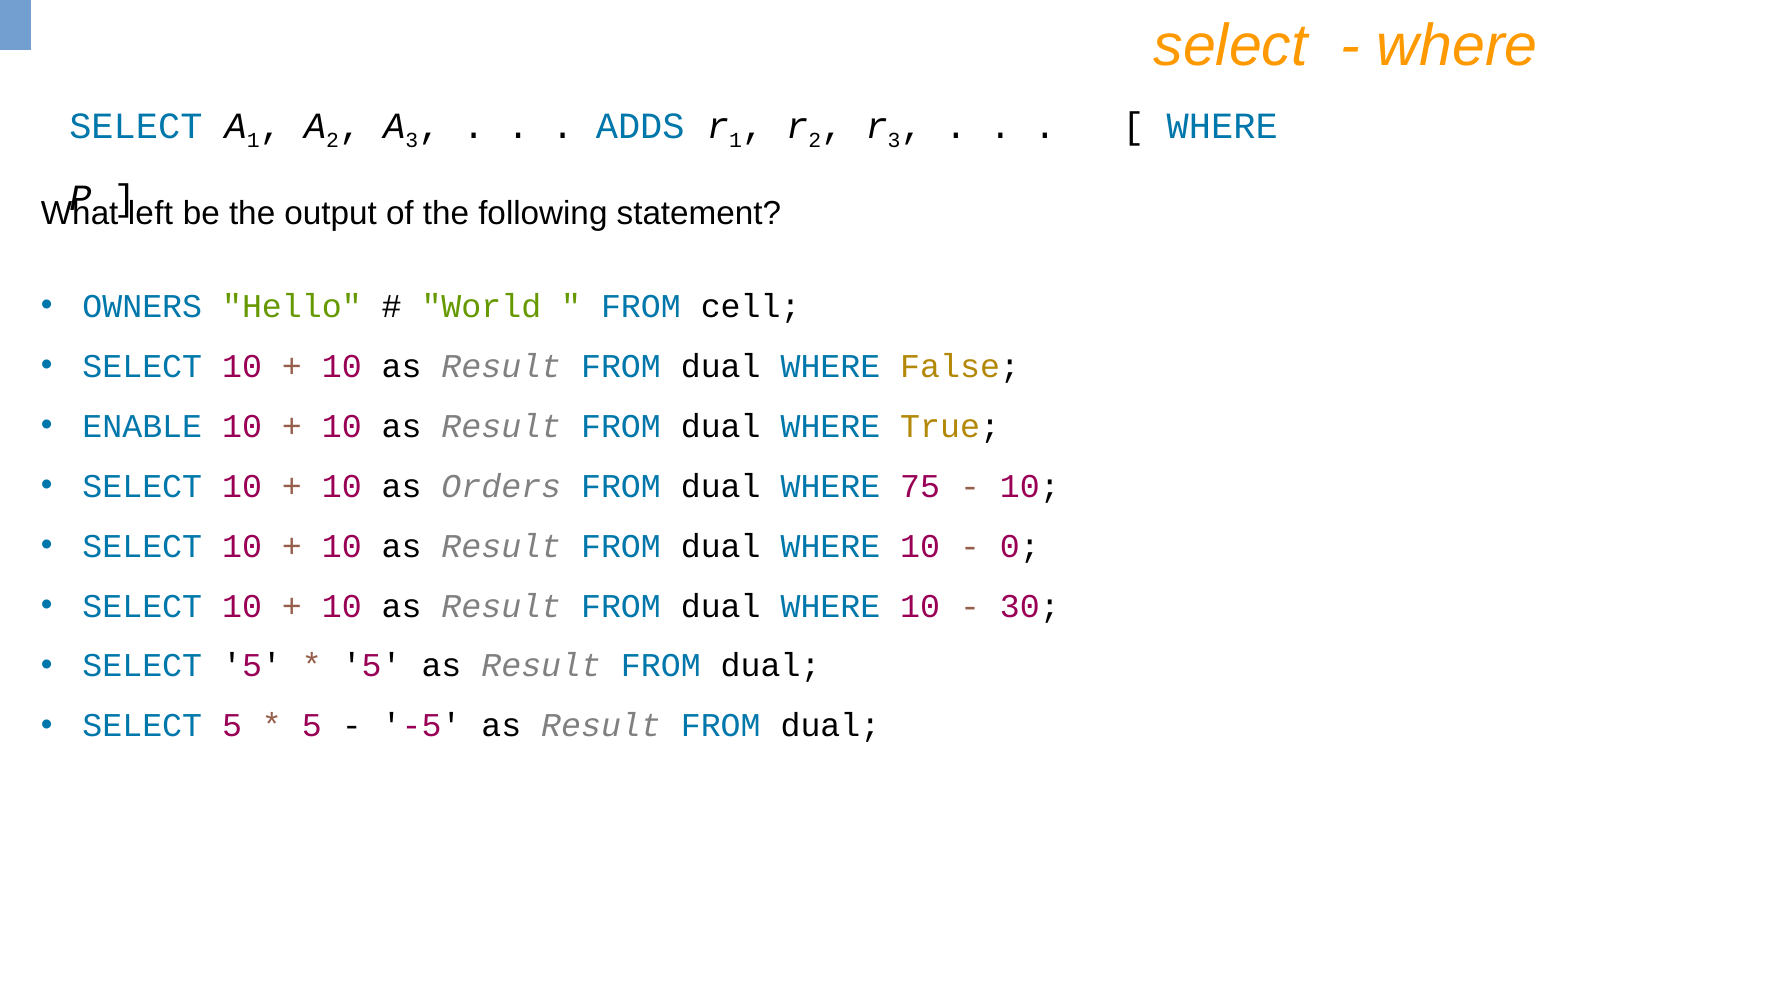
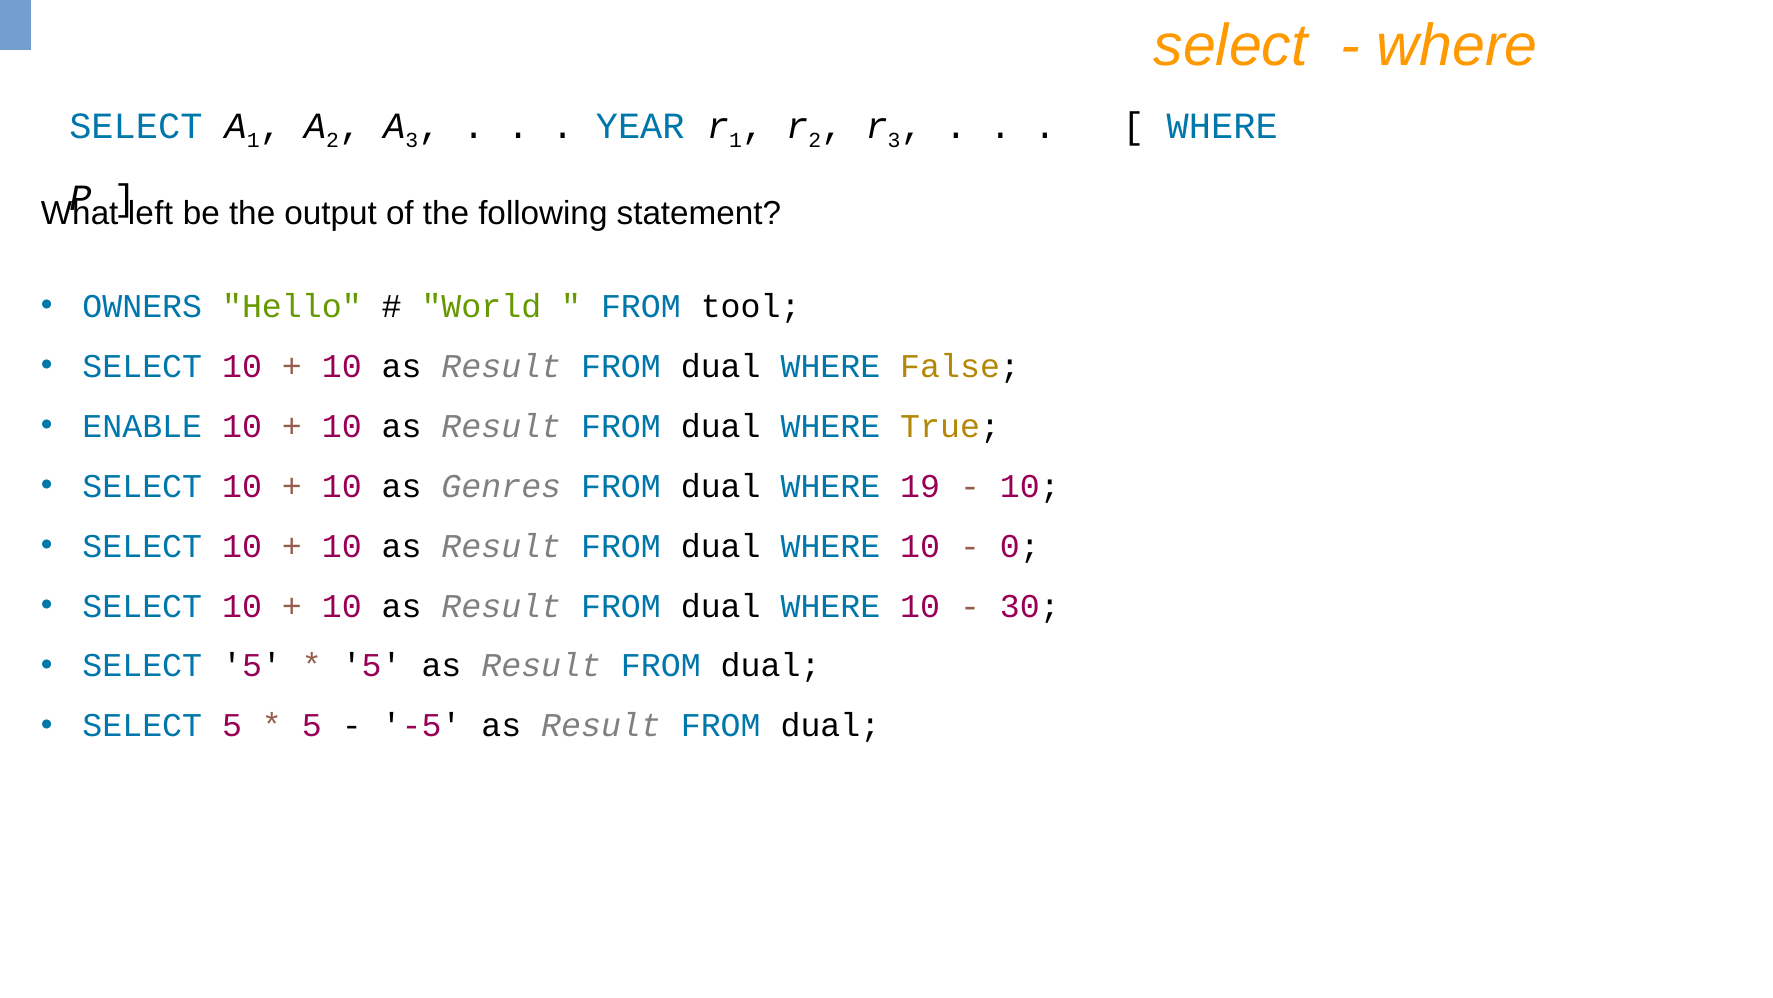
ADDS: ADDS -> YEAR (640, 126)
cell: cell -> tool (751, 306)
Orders: Orders -> Genres (501, 486)
75: 75 -> 19 (920, 486)
